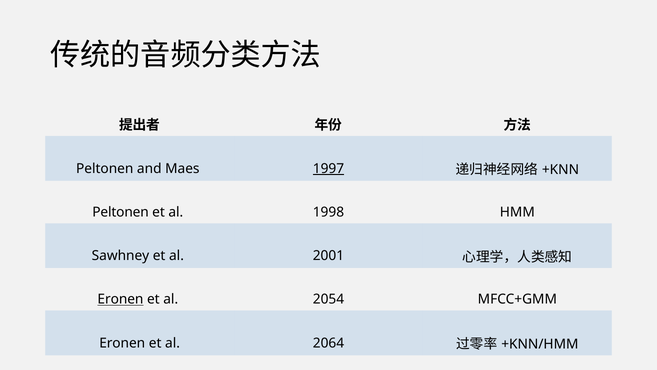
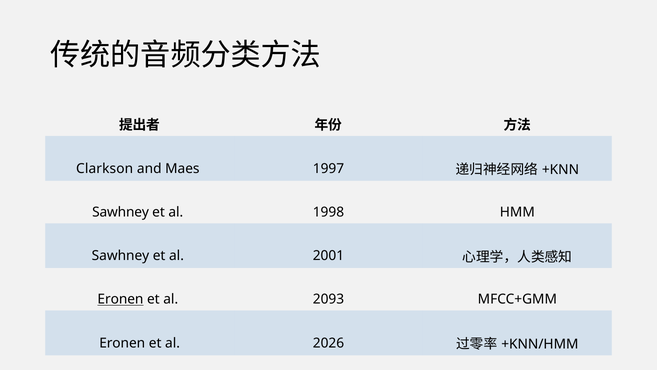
Peltonen: Peltonen -> Clarkson (105, 168)
1997 underline: present -> none (328, 168)
Peltonen: Peltonen -> Sawhney (121, 212)
2054: 2054 -> 2093 (328, 299)
2064: 2064 -> 2026 (328, 343)
